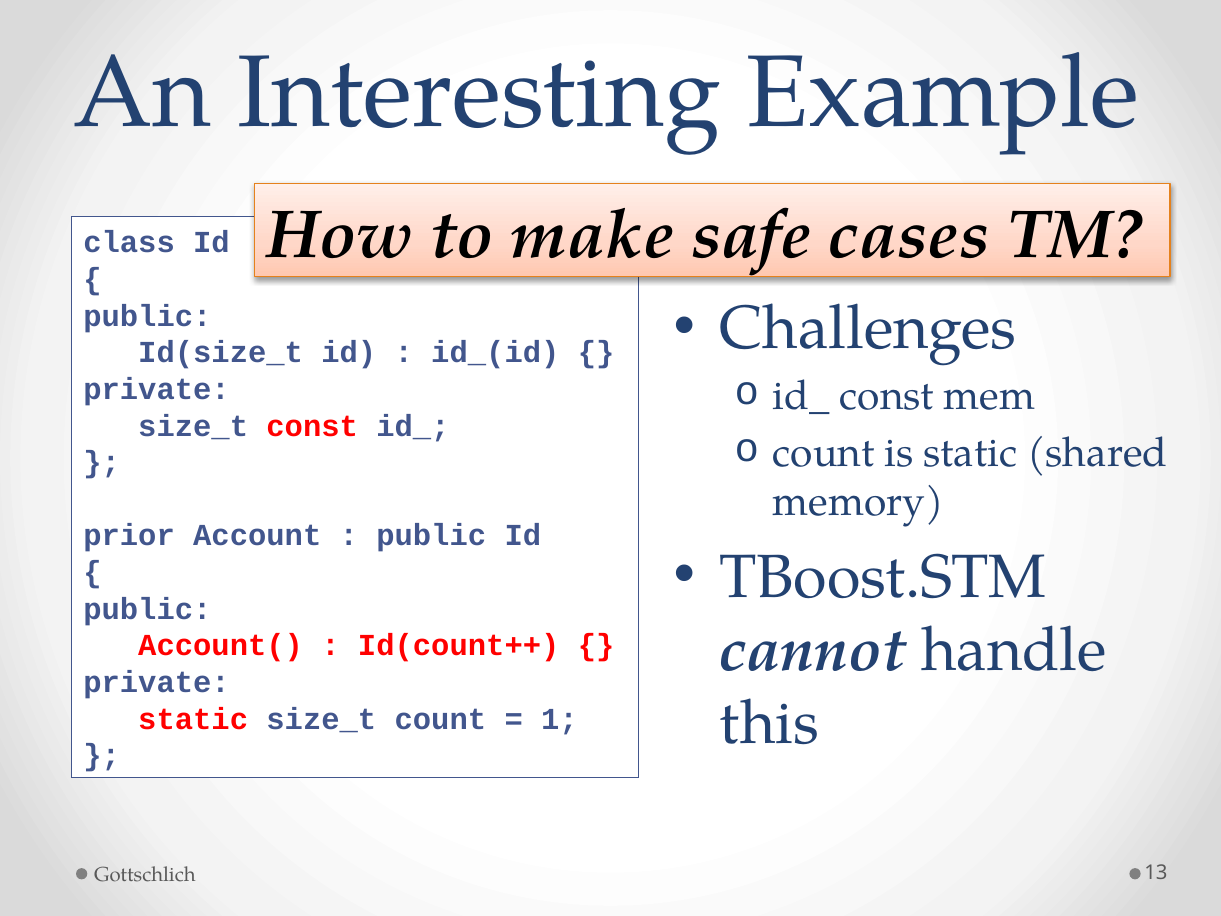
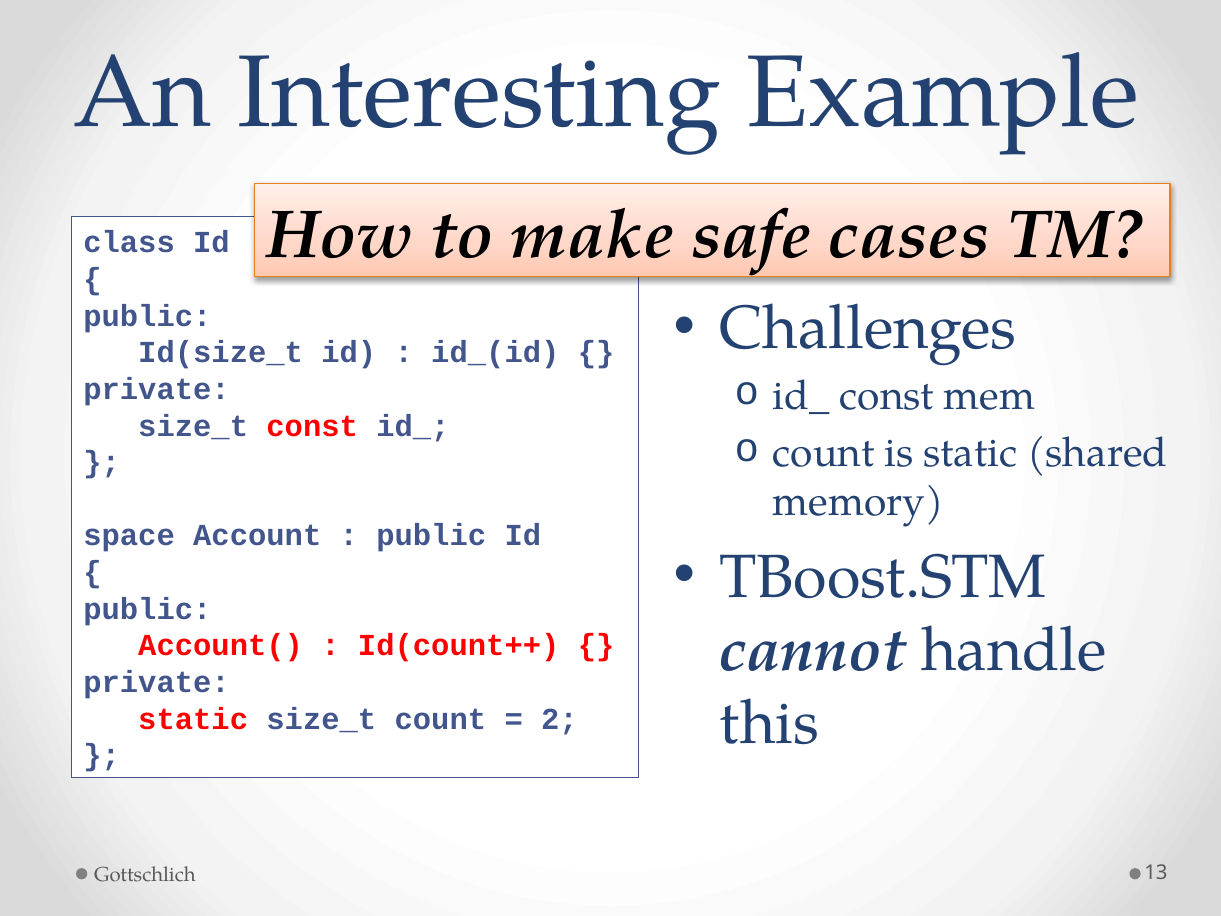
prior: prior -> space (129, 536)
1: 1 -> 2 (559, 719)
